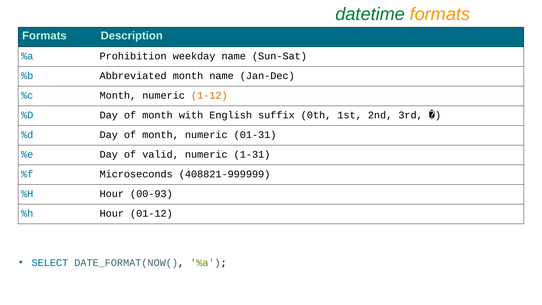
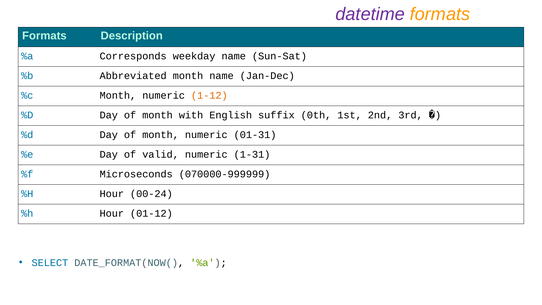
datetime colour: green -> purple (370, 14)
Prohibition: Prohibition -> Corresponds (133, 56)
408821-999999: 408821-999999 -> 070000-999999 (225, 174)
00-93: 00-93 -> 00-24 (151, 194)
